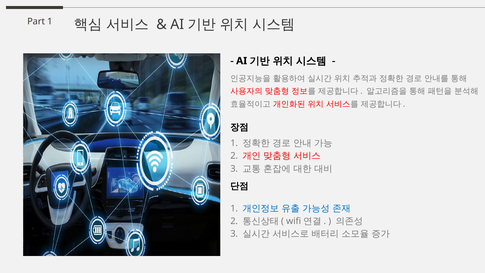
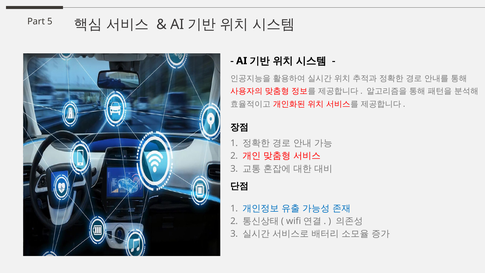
Part 1: 1 -> 5 (50, 22)
